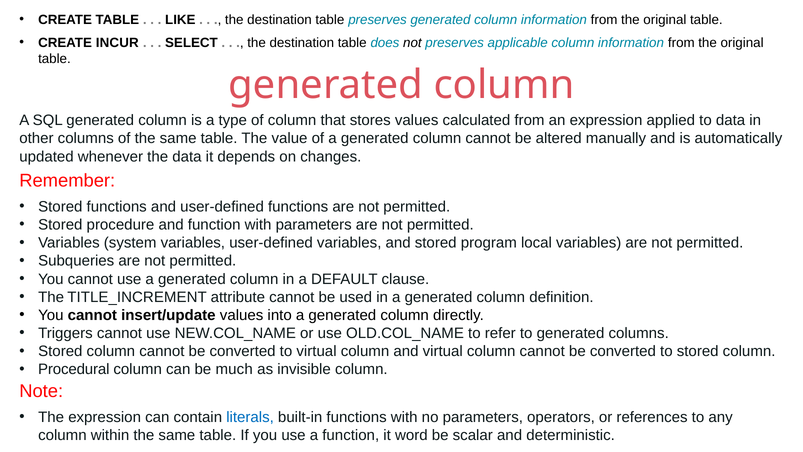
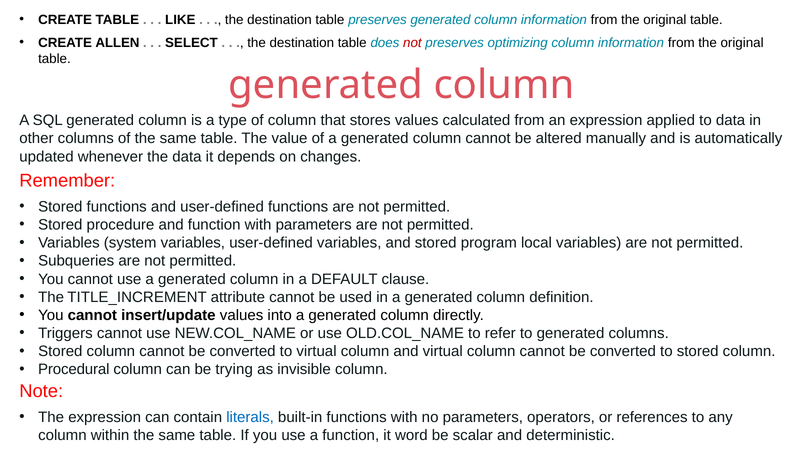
INCUR: INCUR -> ALLEN (117, 43)
not colour: black -> red (412, 43)
applicable: applicable -> optimizing (518, 43)
much: much -> trying (234, 369)
